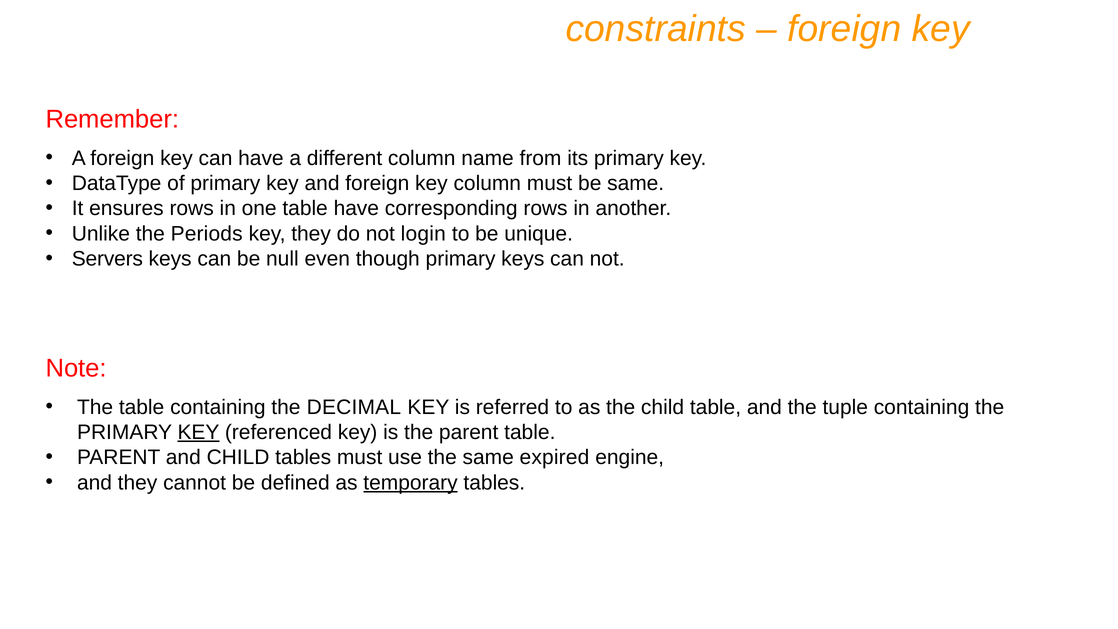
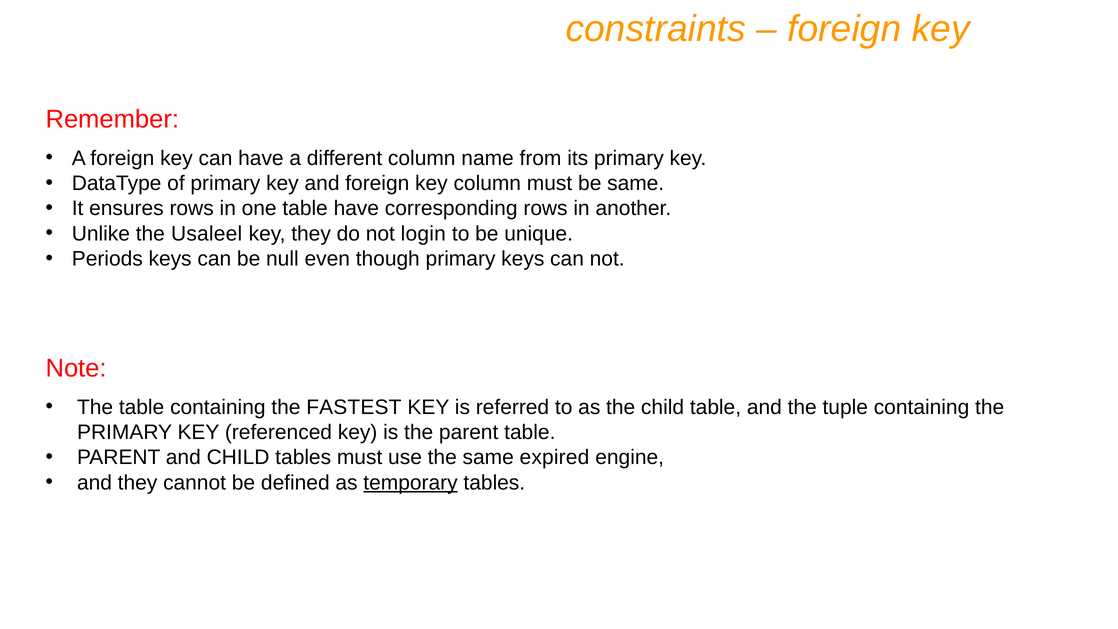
Periods: Periods -> Usaleel (207, 234)
Servers: Servers -> Periods (107, 259)
DECIMAL: DECIMAL -> FASTEST (354, 407)
KEY underline: present -> none (198, 432)
